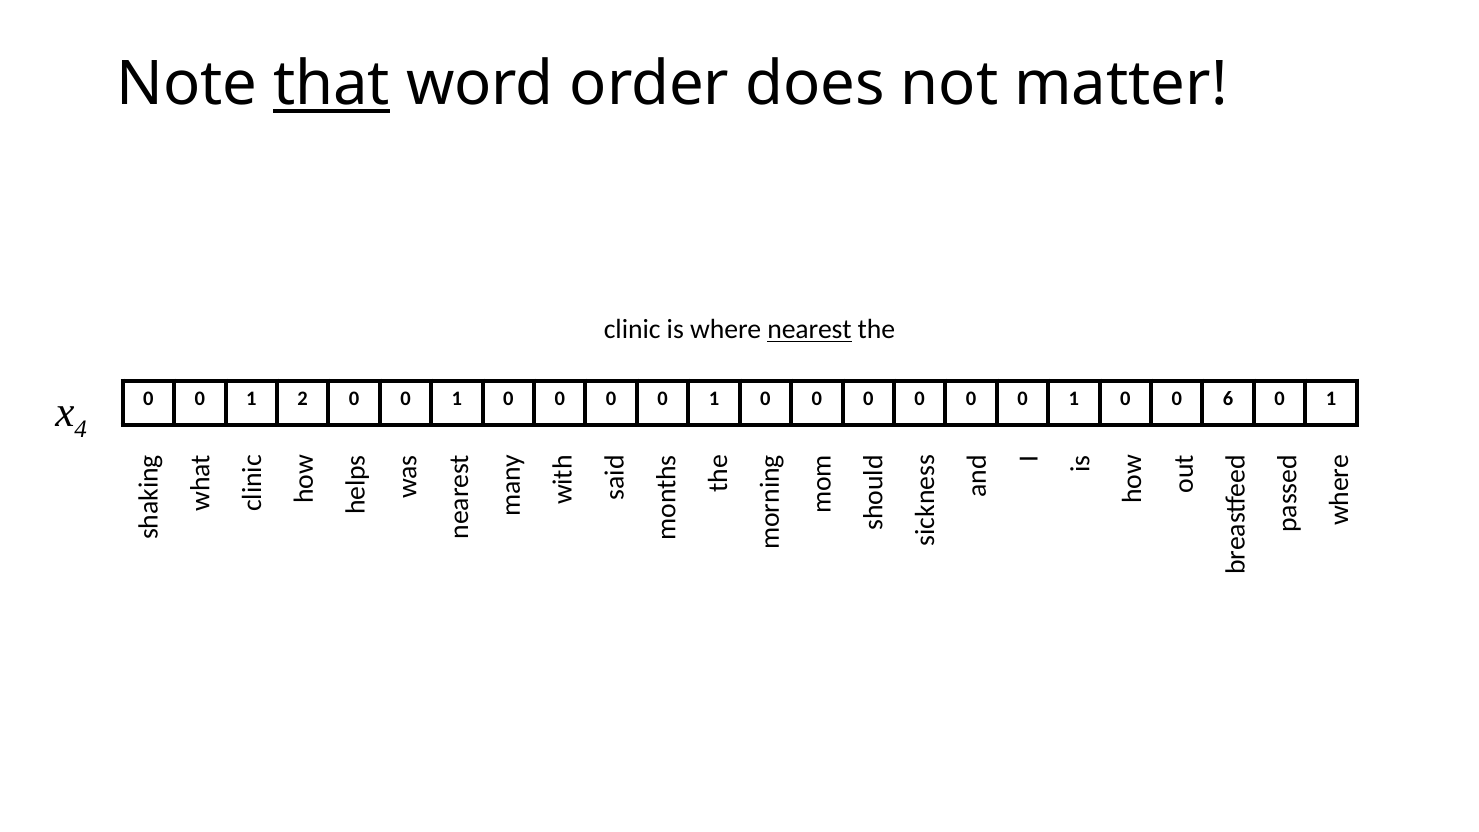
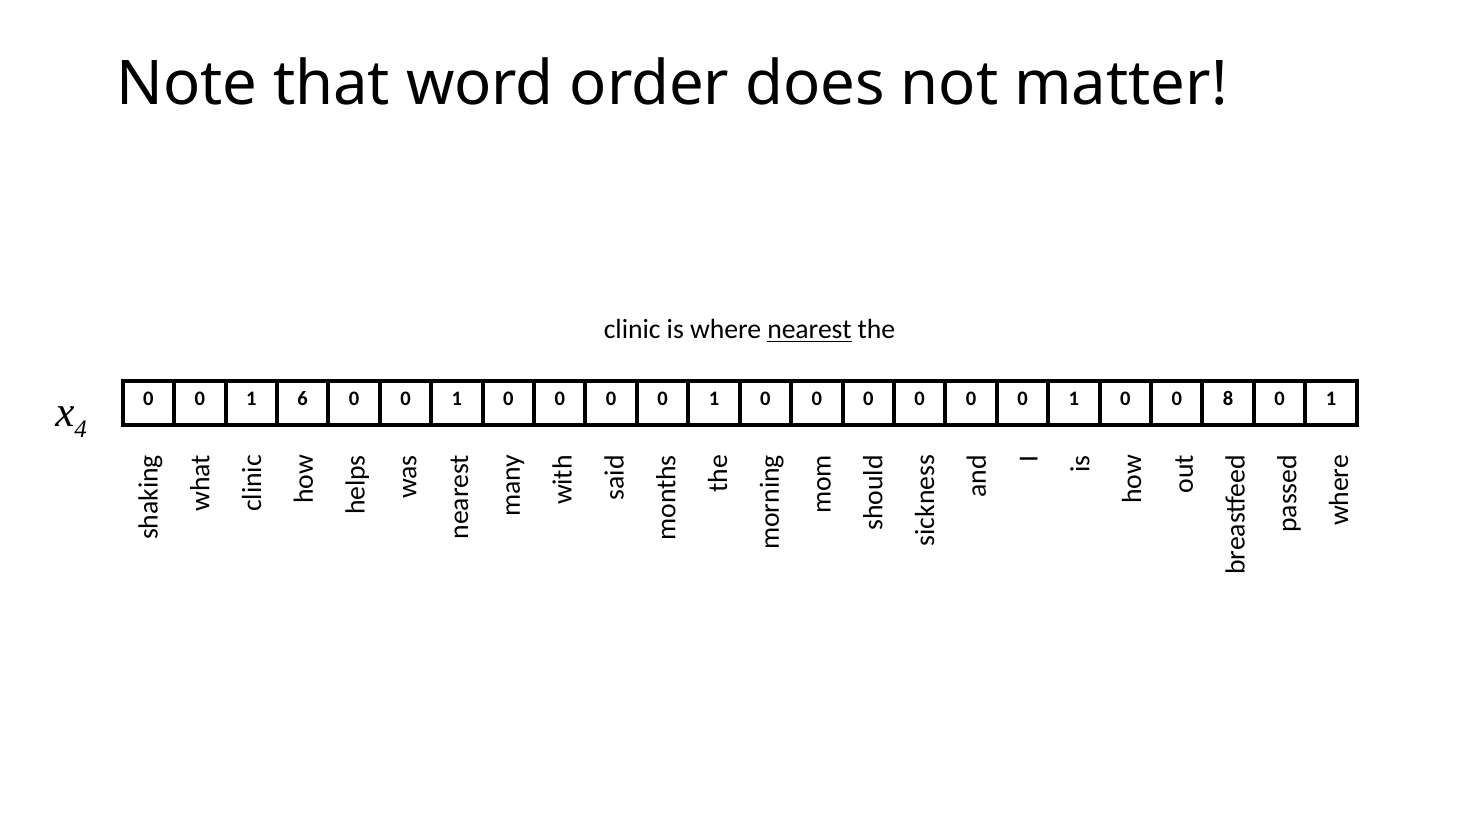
that underline: present -> none (332, 84)
2: 2 -> 6 (303, 399)
6: 6 -> 8 (1228, 399)
